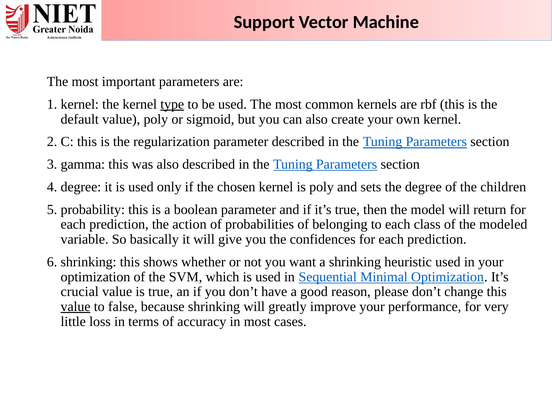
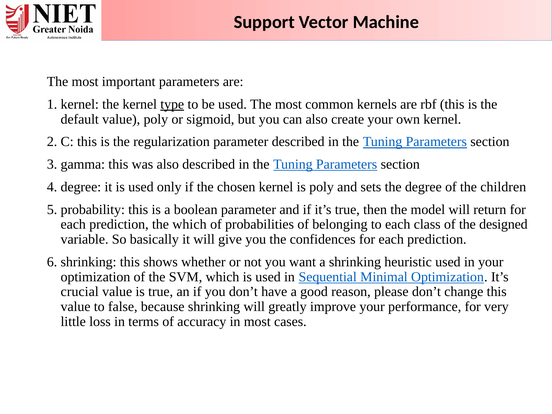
the action: action -> which (189, 224)
modeled: modeled -> designed (503, 224)
value underline: present -> none (76, 307)
